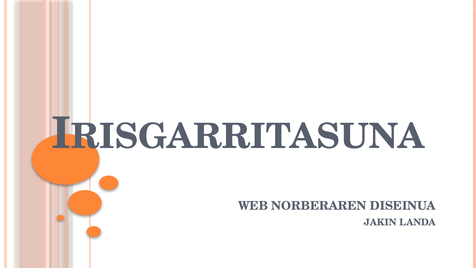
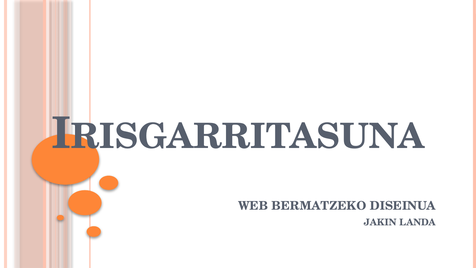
NORBERAREN: NORBERAREN -> BERMATZEKO (319, 206)
